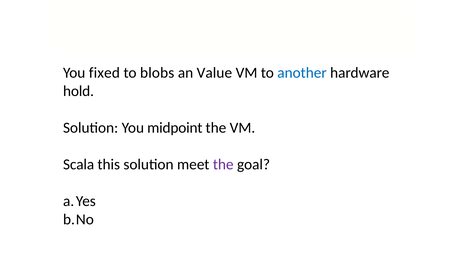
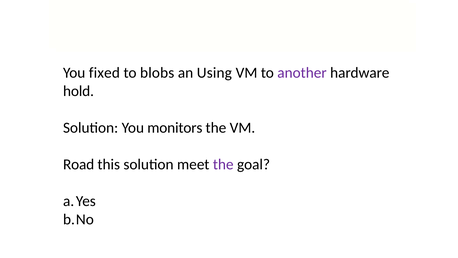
Value: Value -> Using (214, 73)
another colour: blue -> purple (302, 73)
midpoint: midpoint -> monitors (175, 128)
Scala: Scala -> Road (79, 164)
